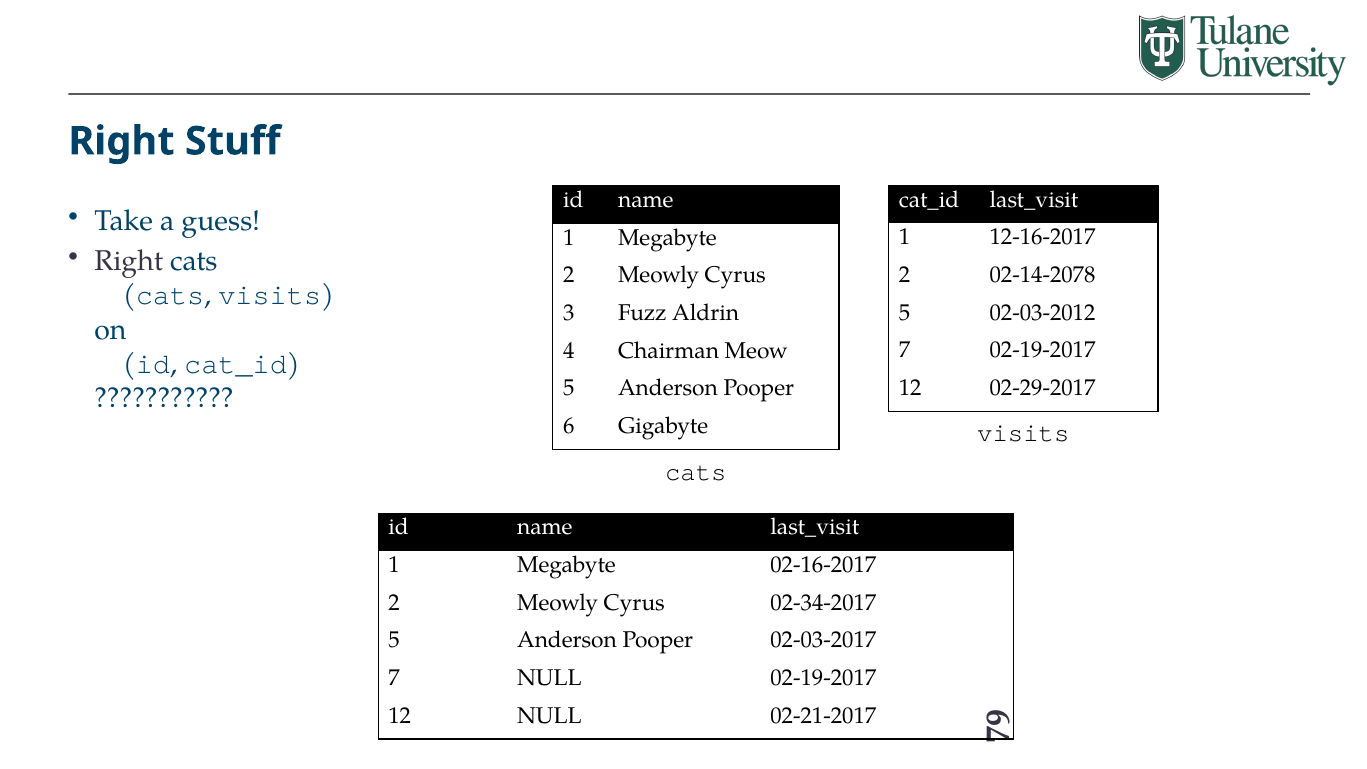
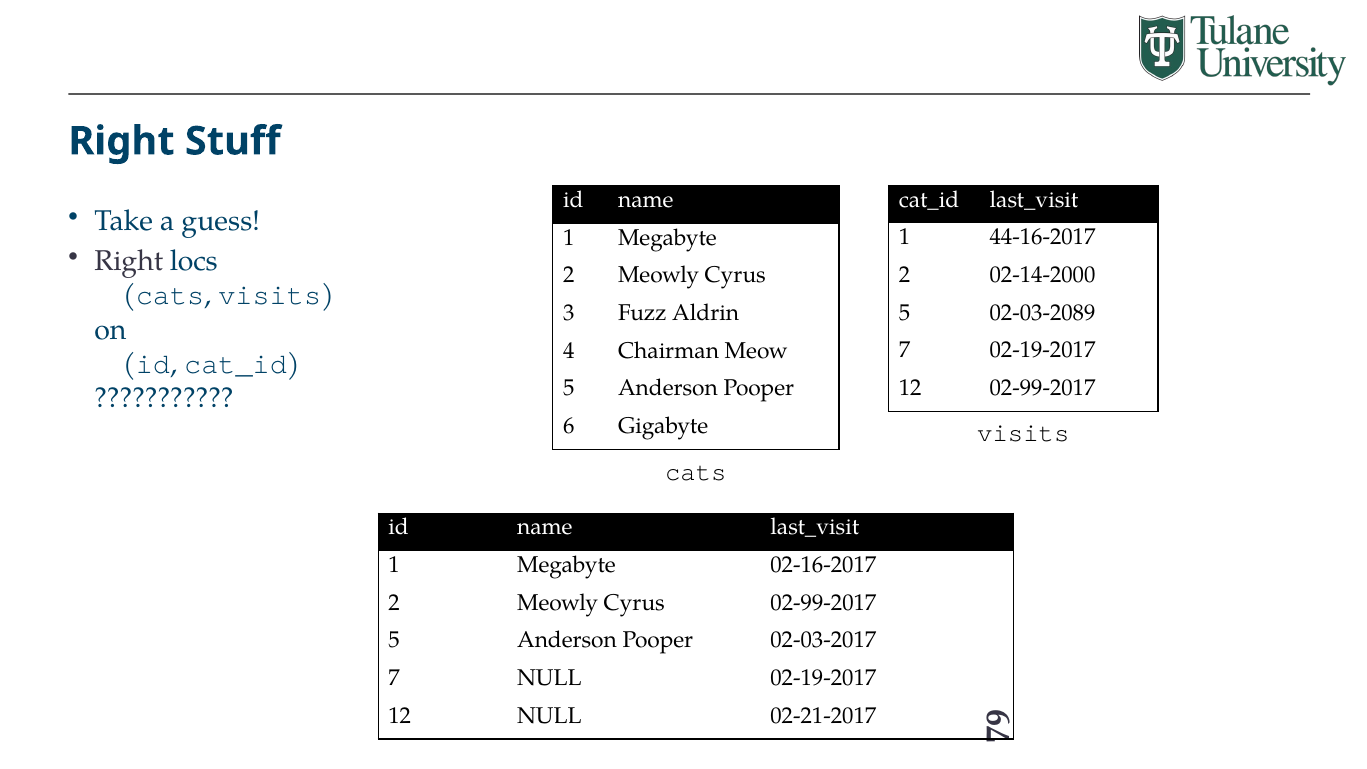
12-16-2017: 12-16-2017 -> 44-16-2017 (1043, 237)
Right cats: cats -> locs (194, 261)
02-14-2078: 02-14-2078 -> 02-14-2000 (1043, 275)
02-03-2012: 02-03-2012 -> 02-03-2089 (1043, 313)
12 02-29-2017: 02-29-2017 -> 02-99-2017 (1043, 388)
Cyrus 02-34-2017: 02-34-2017 -> 02-99-2017 (823, 603)
